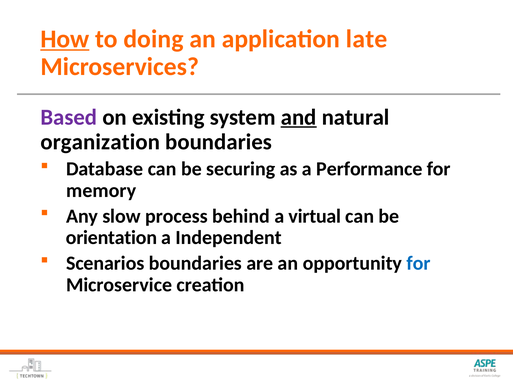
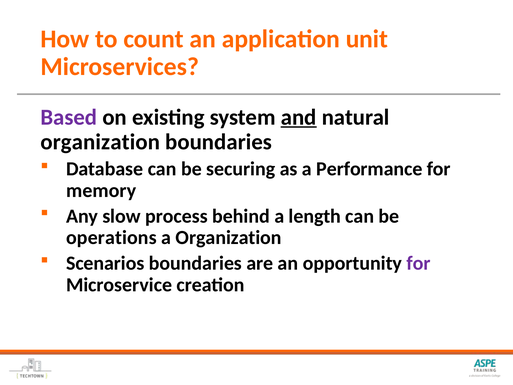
How underline: present -> none (65, 39)
doing: doing -> count (154, 39)
late: late -> unit (367, 39)
virtual: virtual -> length (315, 216)
orientation: orientation -> operations (111, 237)
a Independent: Independent -> Organization (229, 237)
for colour: blue -> purple (419, 263)
